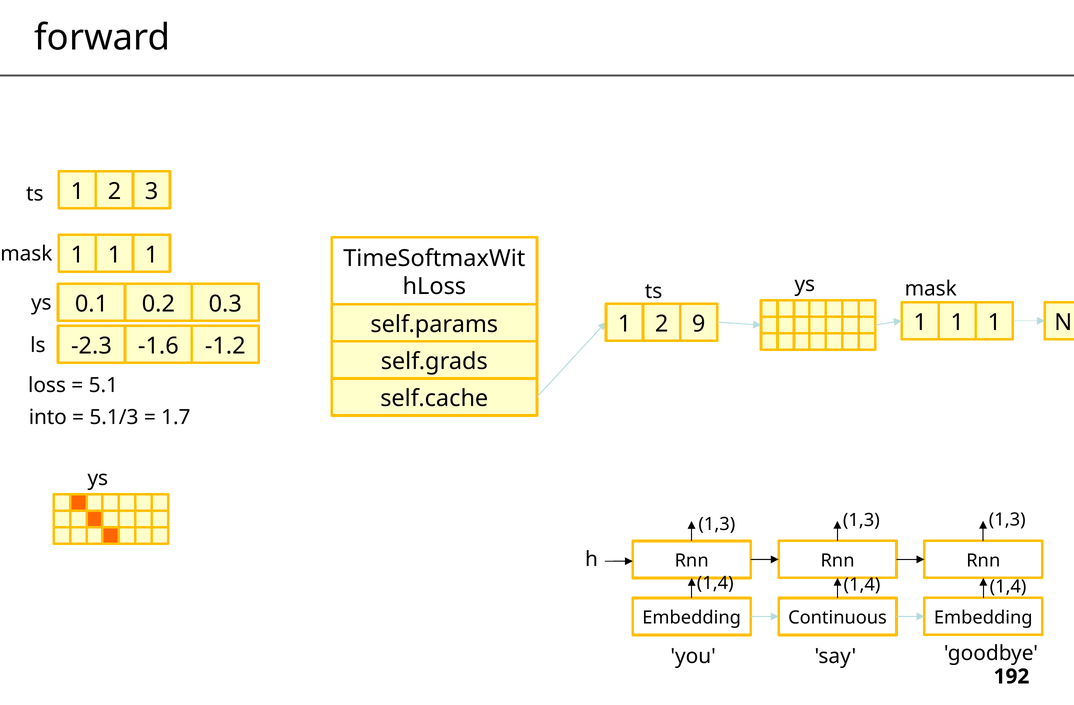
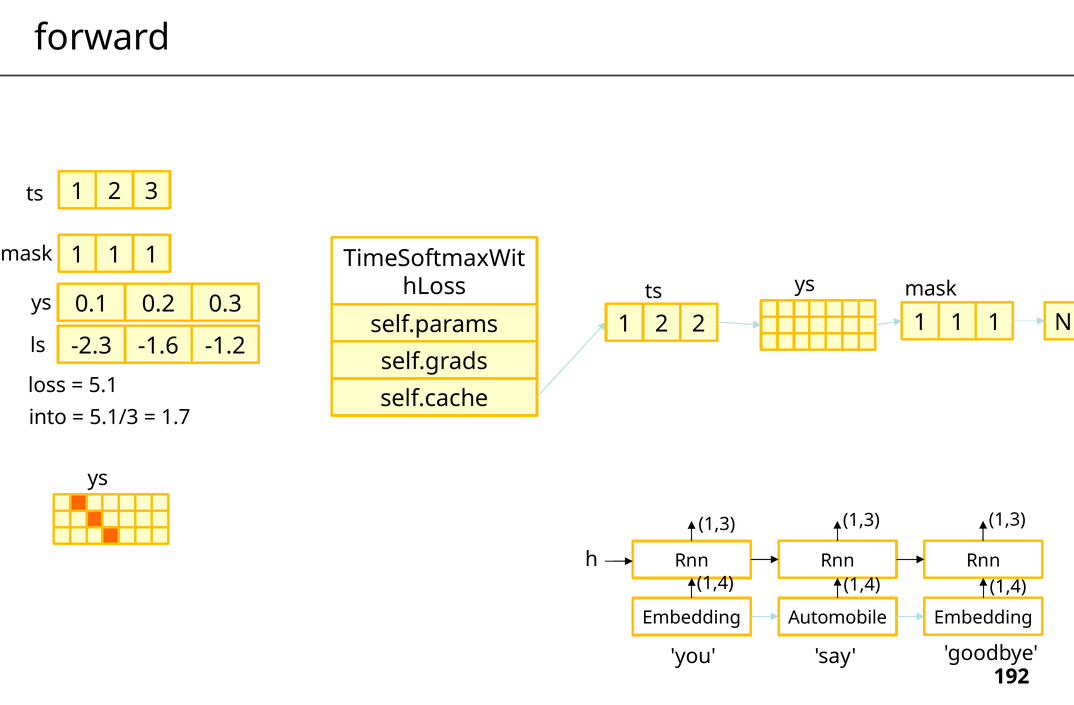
2 9: 9 -> 2 (699, 324)
Continuous: Continuous -> Automobile (838, 618)
